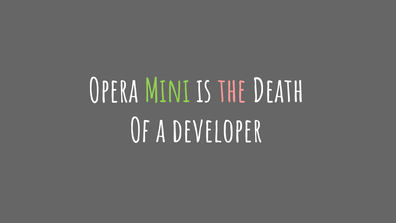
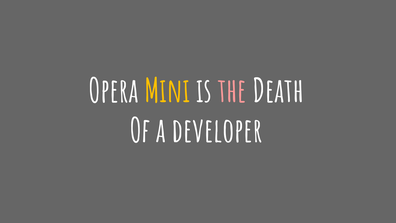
Mini colour: light green -> yellow (167, 91)
